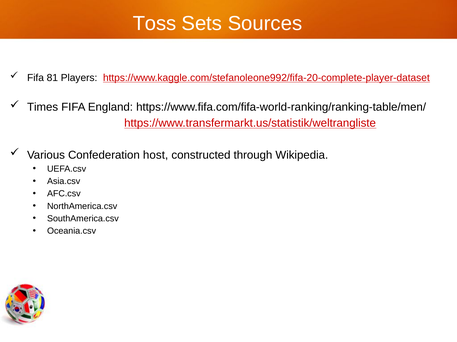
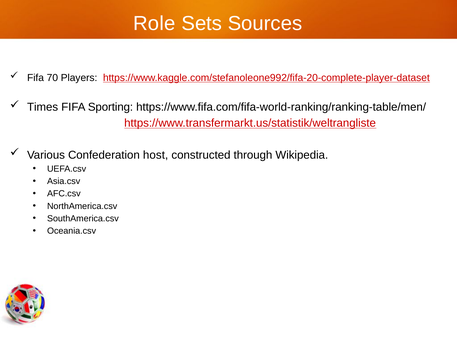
Toss: Toss -> Role (154, 24)
81: 81 -> 70 (52, 78)
England: England -> Sporting (111, 107)
